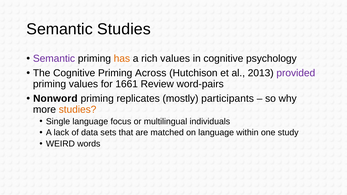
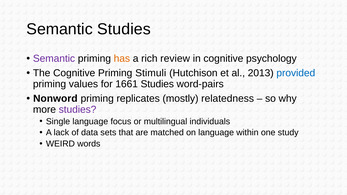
rich values: values -> review (175, 59)
Across: Across -> Stimuli (151, 73)
provided colour: purple -> blue (296, 73)
1661 Review: Review -> Studies (157, 84)
participants: participants -> relatedness (228, 99)
studies colour: orange -> purple (78, 110)
